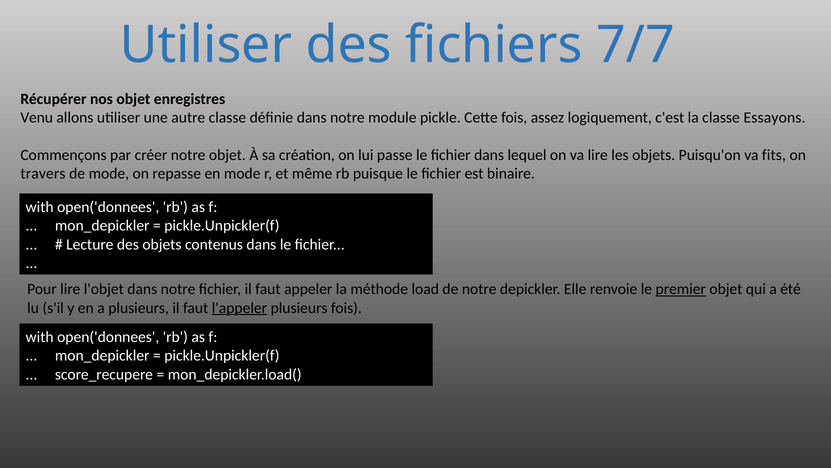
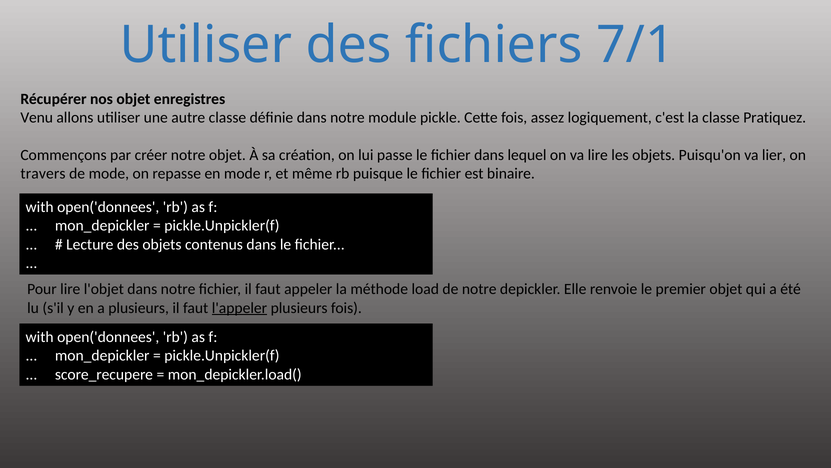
7/7: 7/7 -> 7/1 (635, 45)
Essayons: Essayons -> Pratiquez (775, 118)
fits: fits -> lier (774, 155)
premier underline: present -> none (681, 289)
